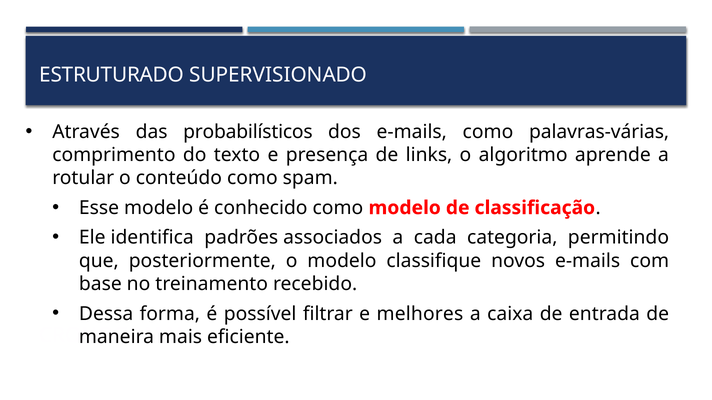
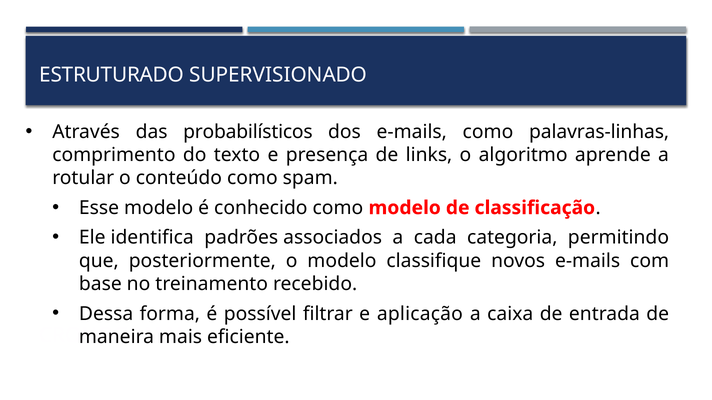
palavras-várias: palavras-várias -> palavras-linhas (599, 132)
melhores: melhores -> aplicação (420, 314)
